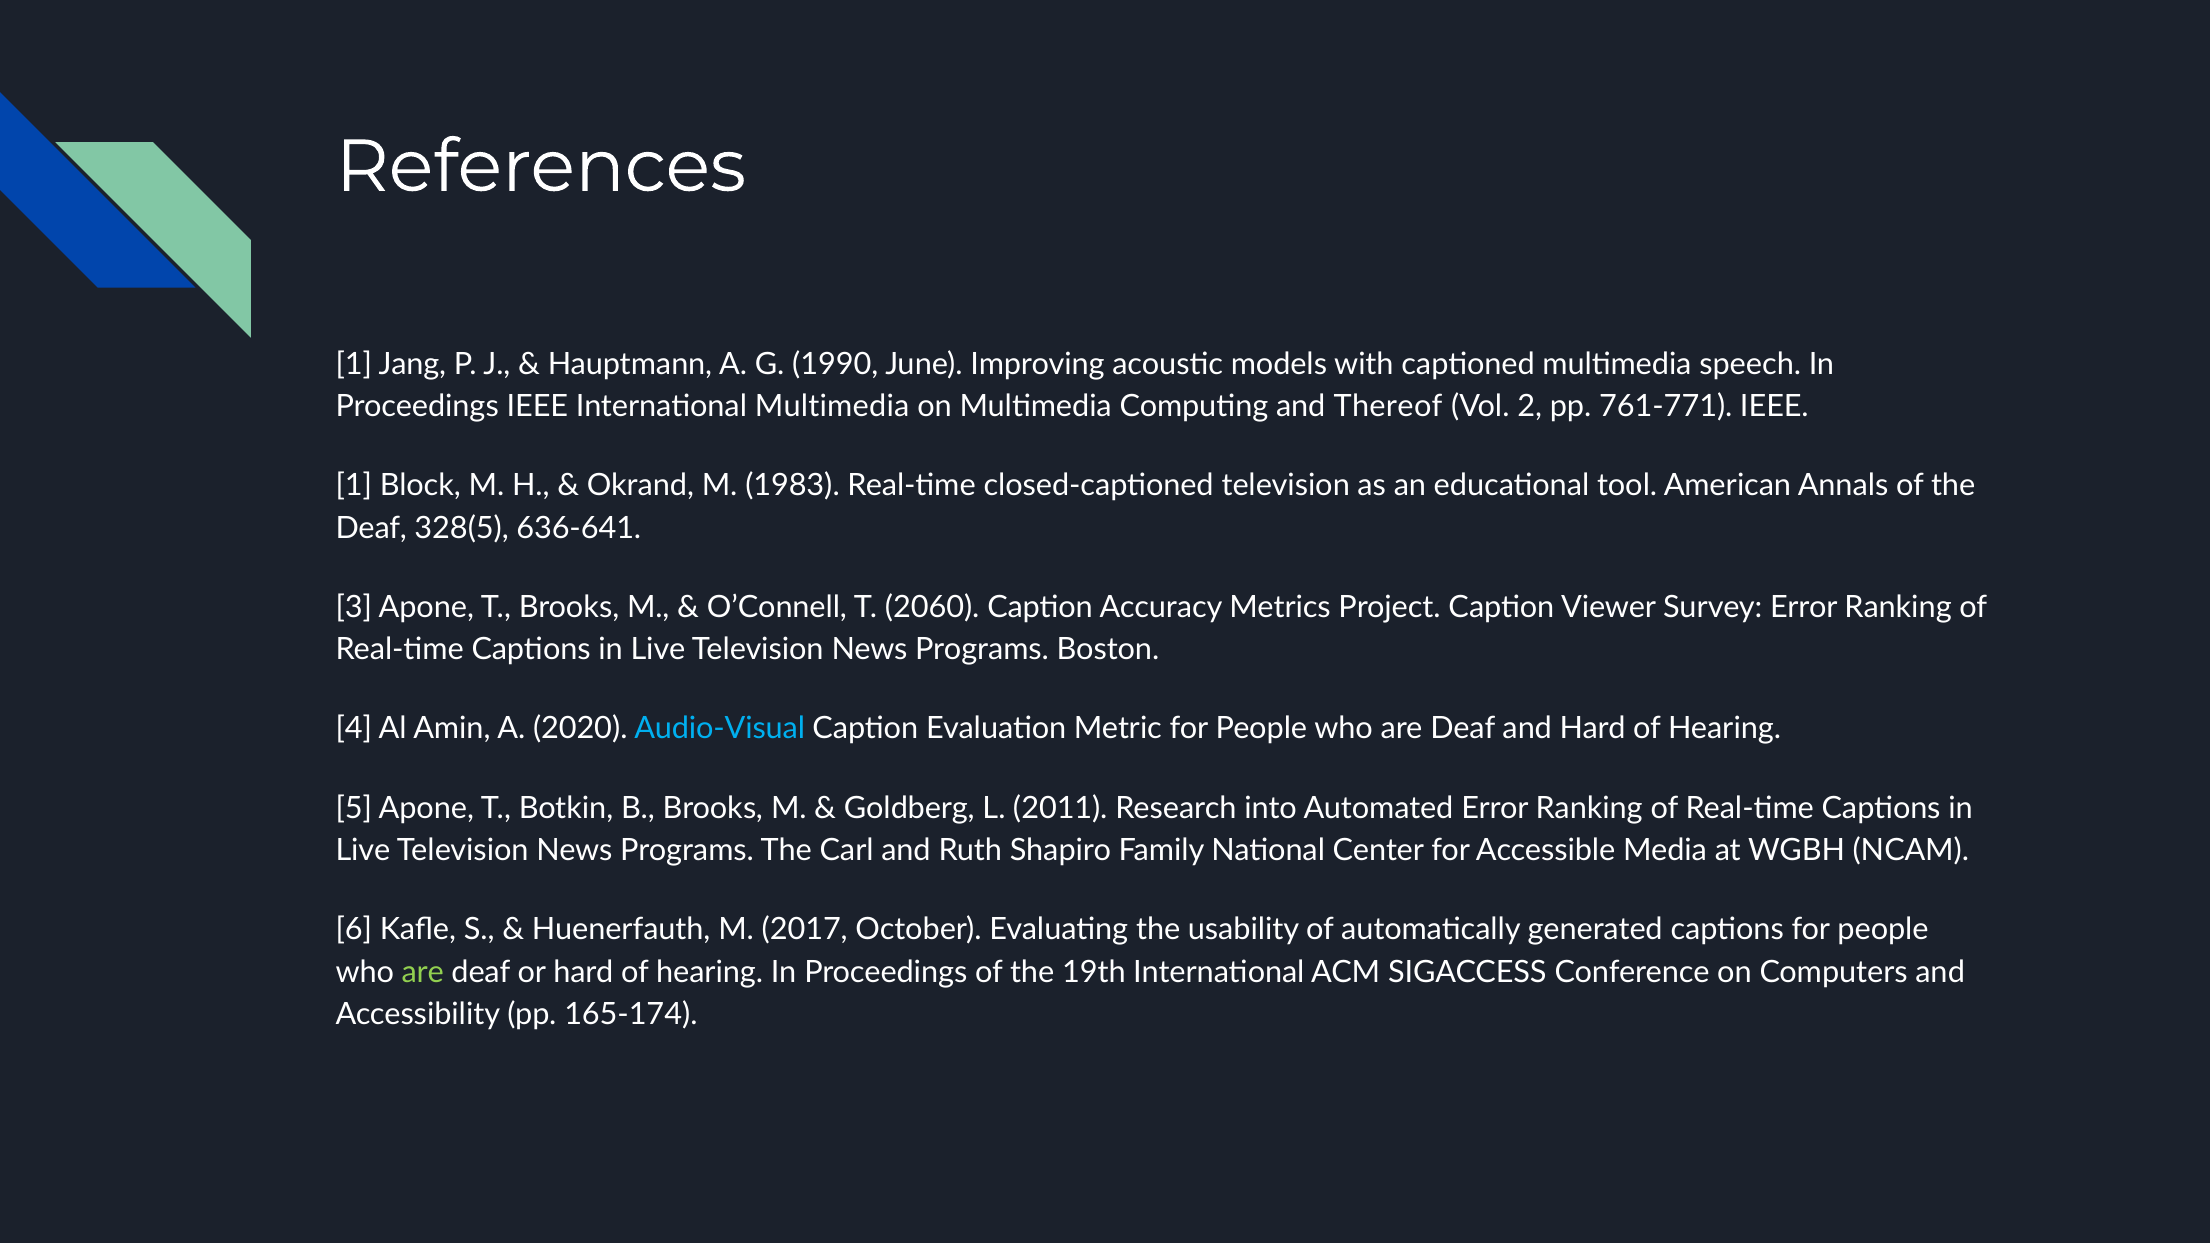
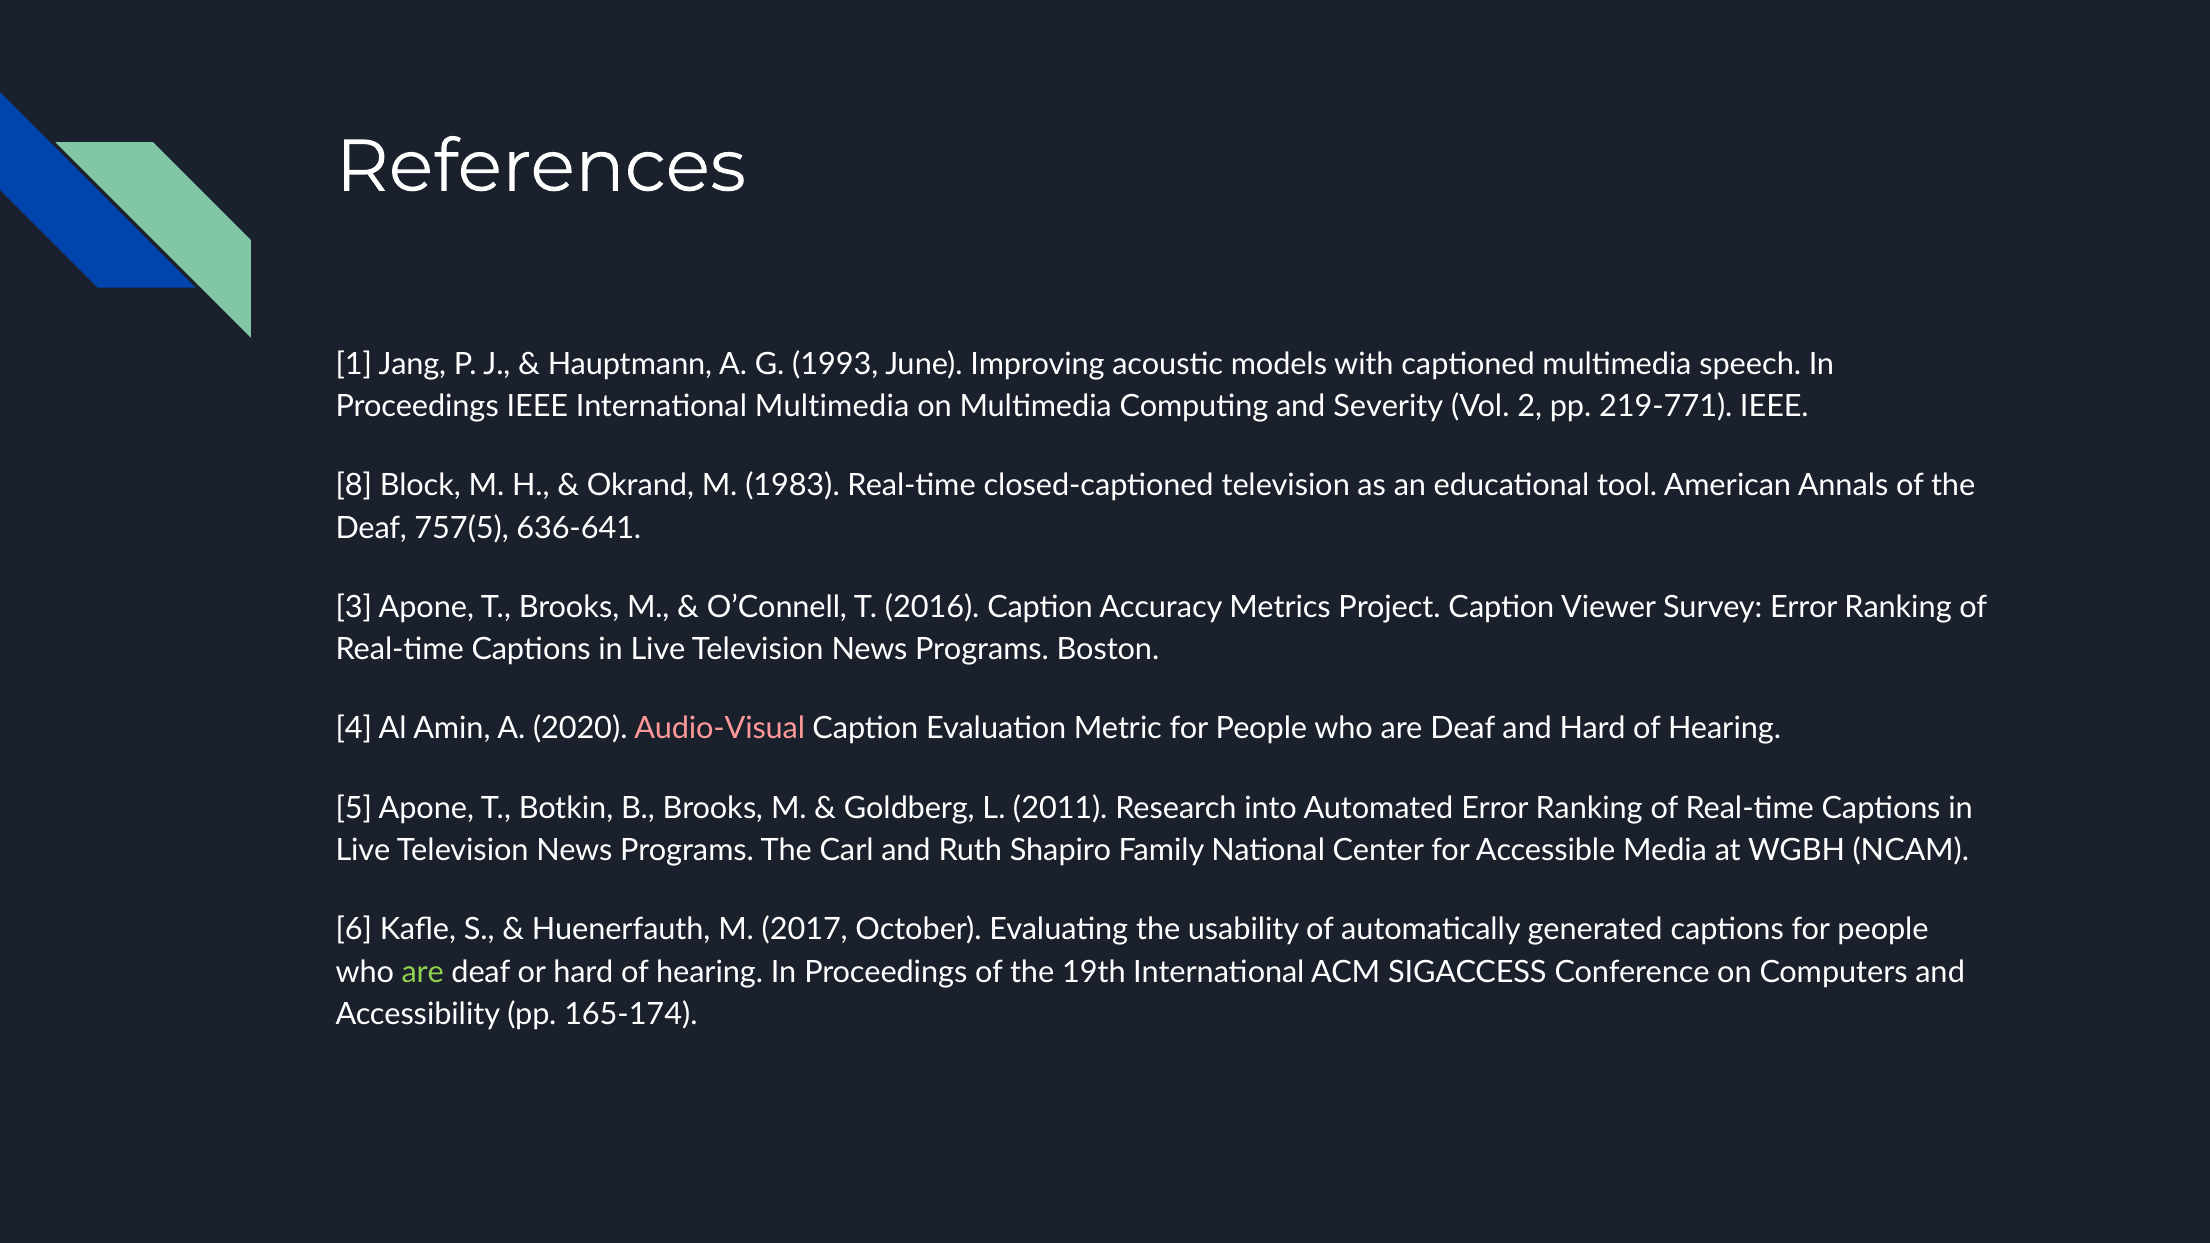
1990: 1990 -> 1993 (835, 364)
Thereof: Thereof -> Severity (1388, 407)
761-771: 761-771 -> 219-771 (1666, 407)
1: 1 -> 8 (354, 486)
328(5: 328(5 -> 757(5 (462, 528)
2060: 2060 -> 2016 (932, 607)
Audio-Visual colour: light blue -> pink (720, 729)
